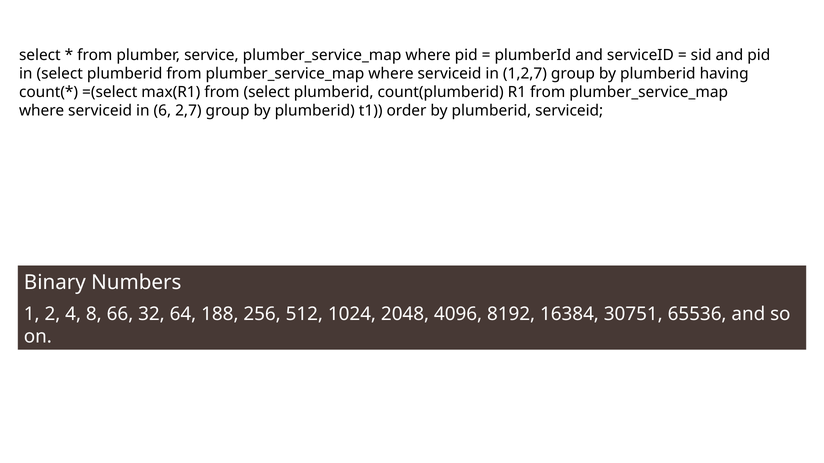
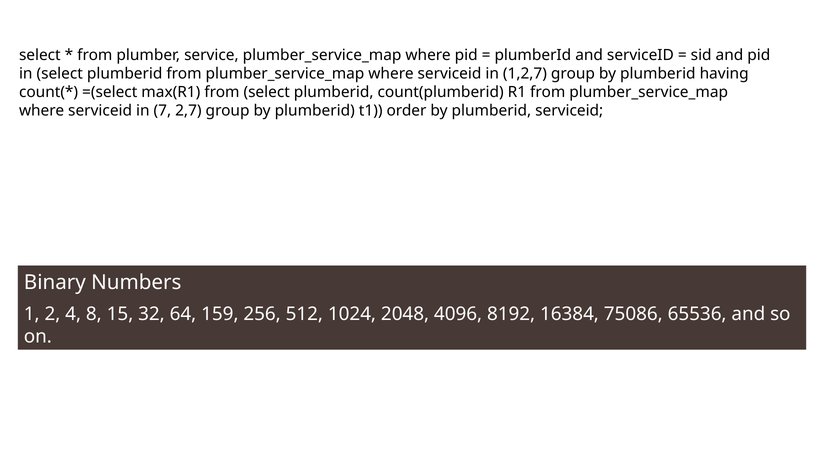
6: 6 -> 7 (162, 111)
66: 66 -> 15 (120, 314)
188: 188 -> 159 (220, 314)
30751: 30751 -> 75086 (633, 314)
